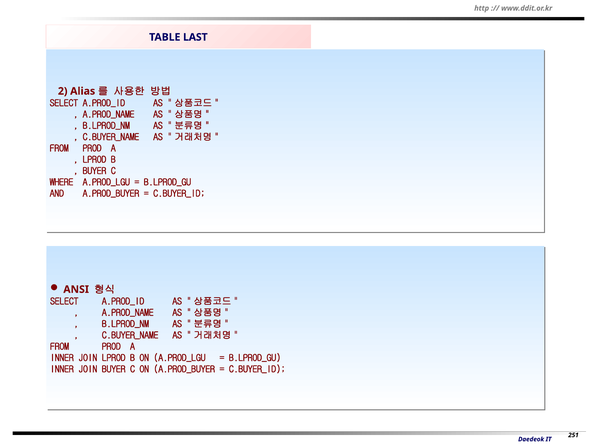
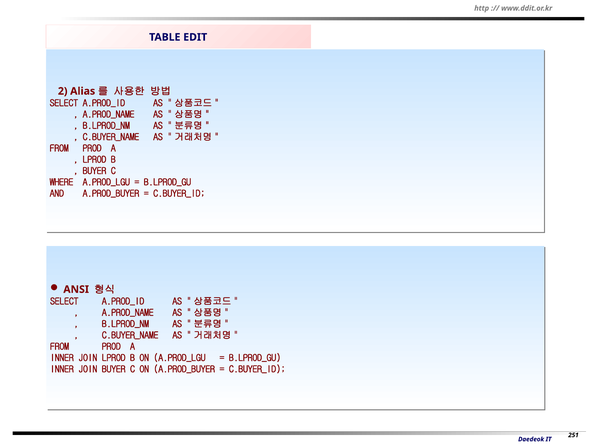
LAST: LAST -> EDIT (195, 37)
